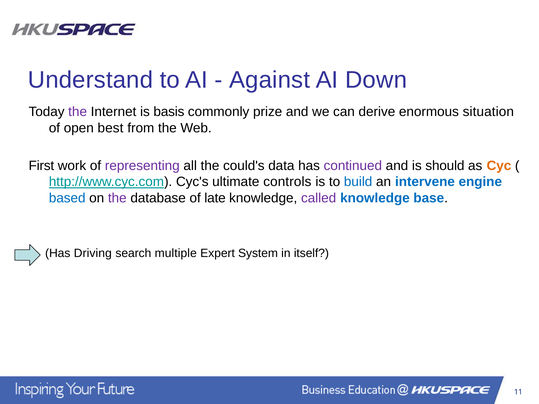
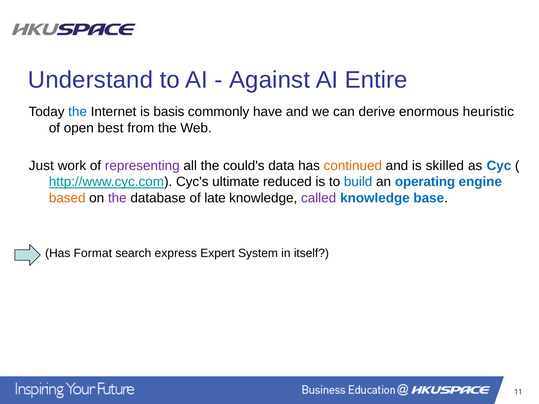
Down: Down -> Entire (376, 80)
the colour: purple -> blue (78, 112)
prize: prize -> have (268, 112)
situation: situation -> heuristic (488, 112)
First: First -> Just (41, 166)
continued colour: purple -> orange (353, 166)
should: should -> skilled (445, 166)
Cyc colour: orange -> blue (499, 166)
controls: controls -> reduced (287, 182)
intervene: intervene -> operating (425, 182)
based colour: blue -> orange (67, 198)
Driving: Driving -> Format (93, 253)
multiple: multiple -> express (176, 253)
